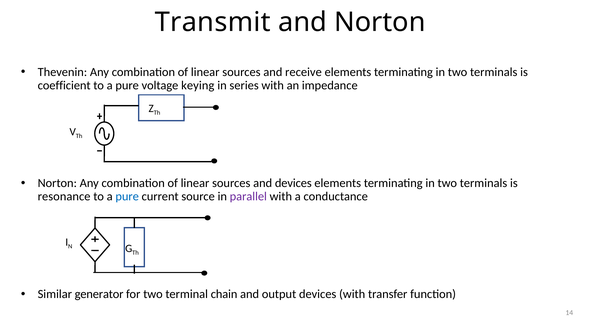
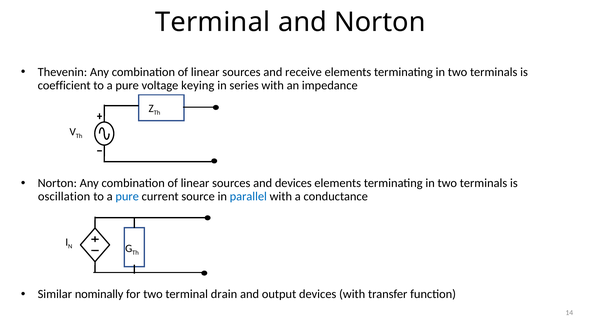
Transmit: Transmit -> Terminal (213, 22)
resonance: resonance -> oscillation (64, 197)
parallel colour: purple -> blue (248, 197)
generator: generator -> nominally (99, 294)
chain: chain -> drain (224, 294)
